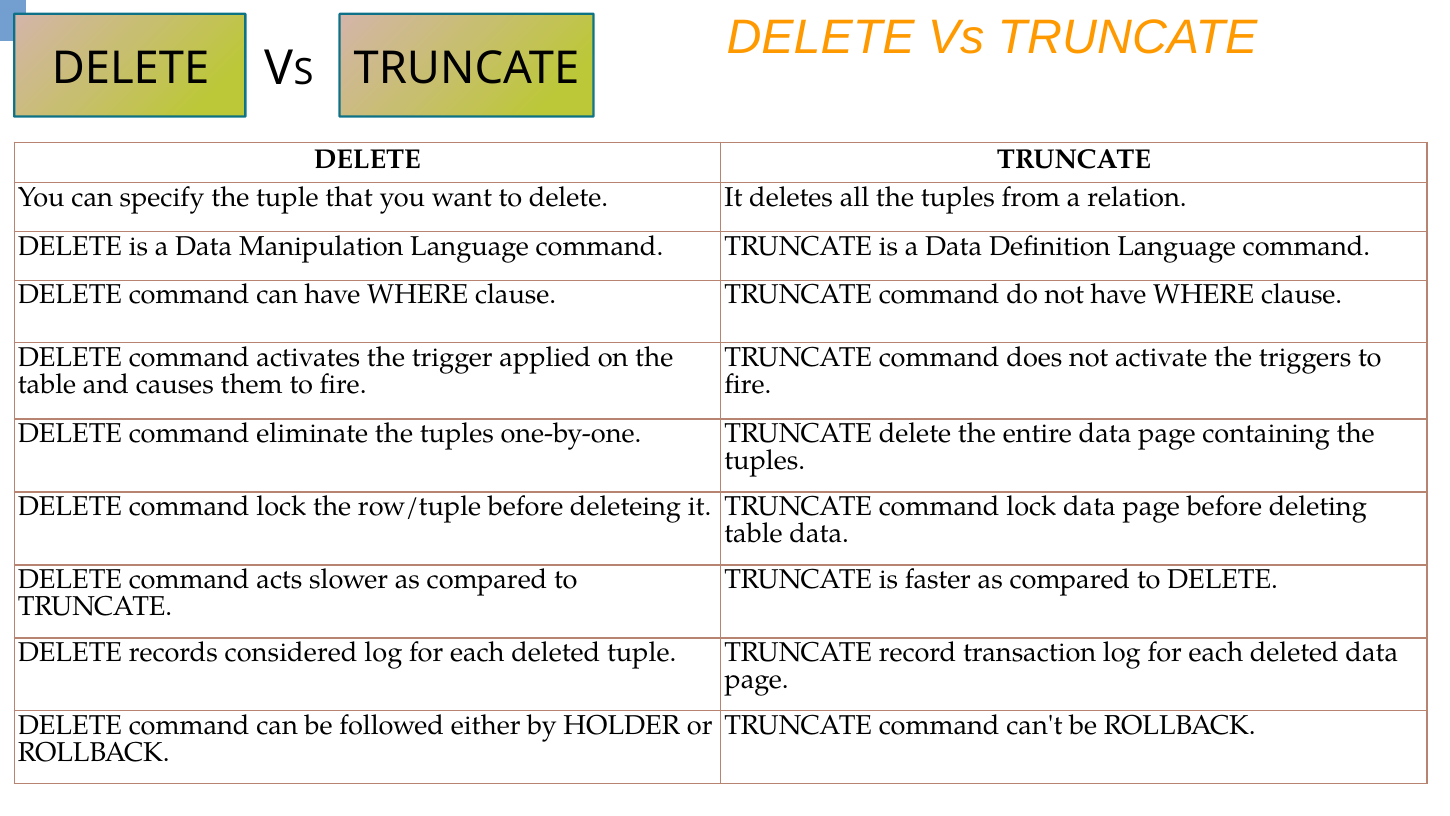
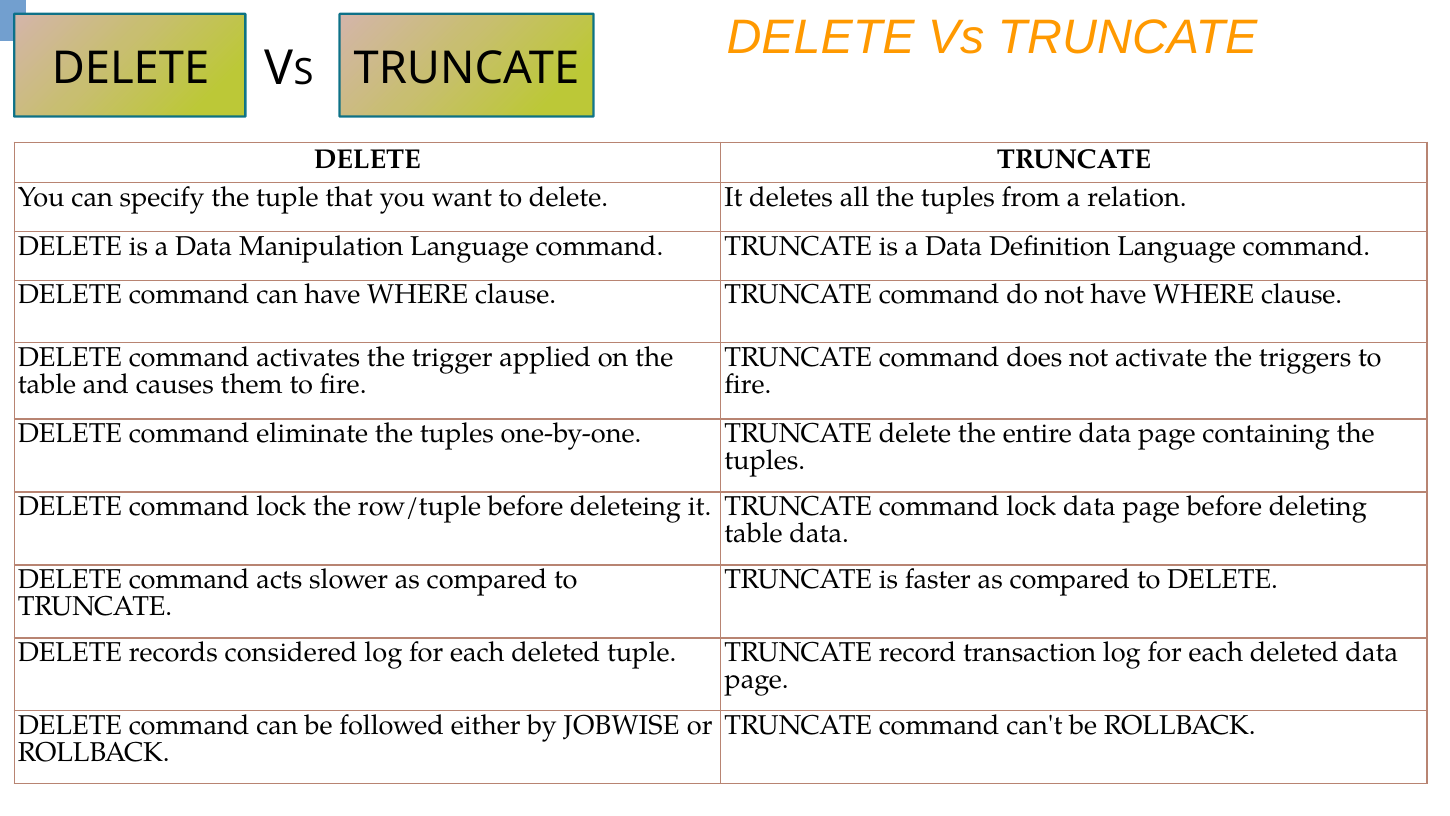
HOLDER: HOLDER -> JOBWISE (622, 725)
